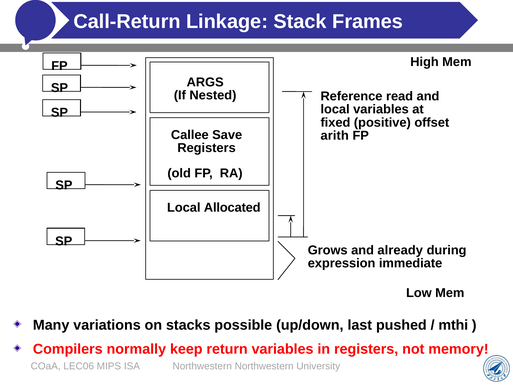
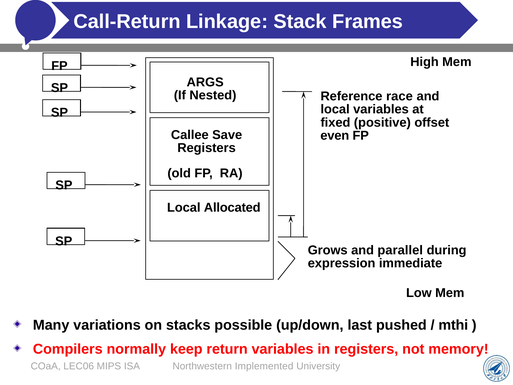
read: read -> race (399, 96)
arith: arith -> even (335, 136)
already: already -> parallel (400, 250)
Northwestern Northwestern: Northwestern -> Implemented (264, 366)
